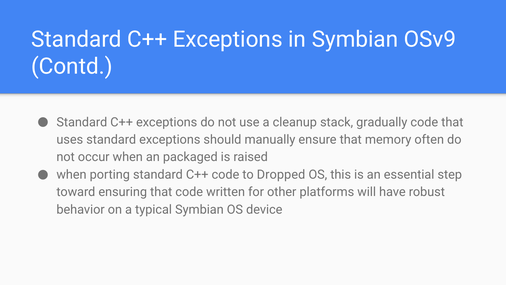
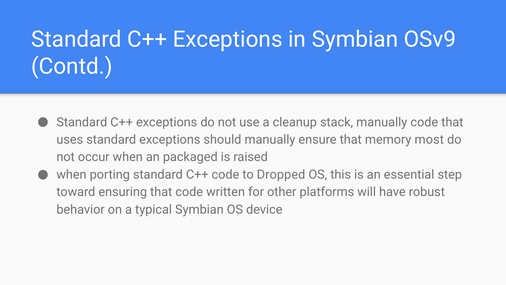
stack gradually: gradually -> manually (382, 122)
often: often -> most (429, 139)
